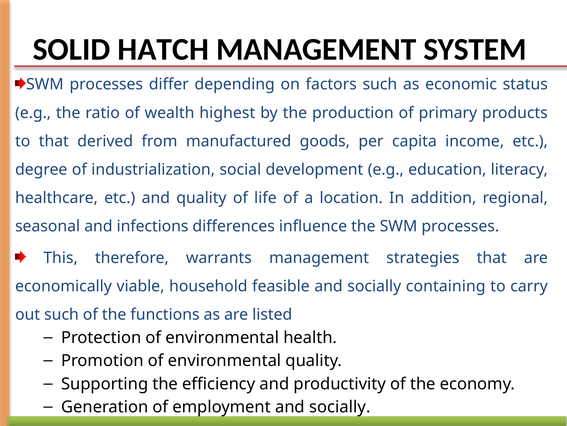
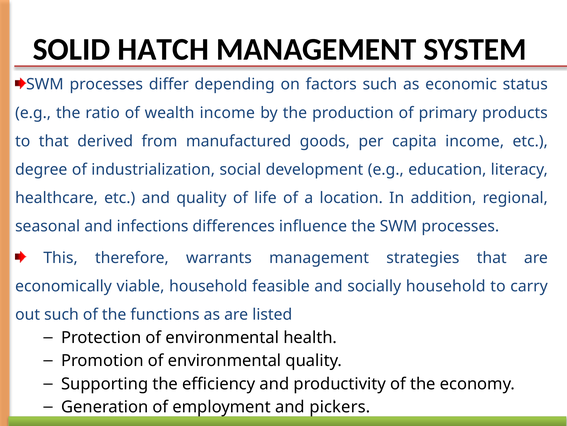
wealth highest: highest -> income (227, 113)
socially containing: containing -> household (446, 286)
employment and socially: socially -> pickers (340, 406)
